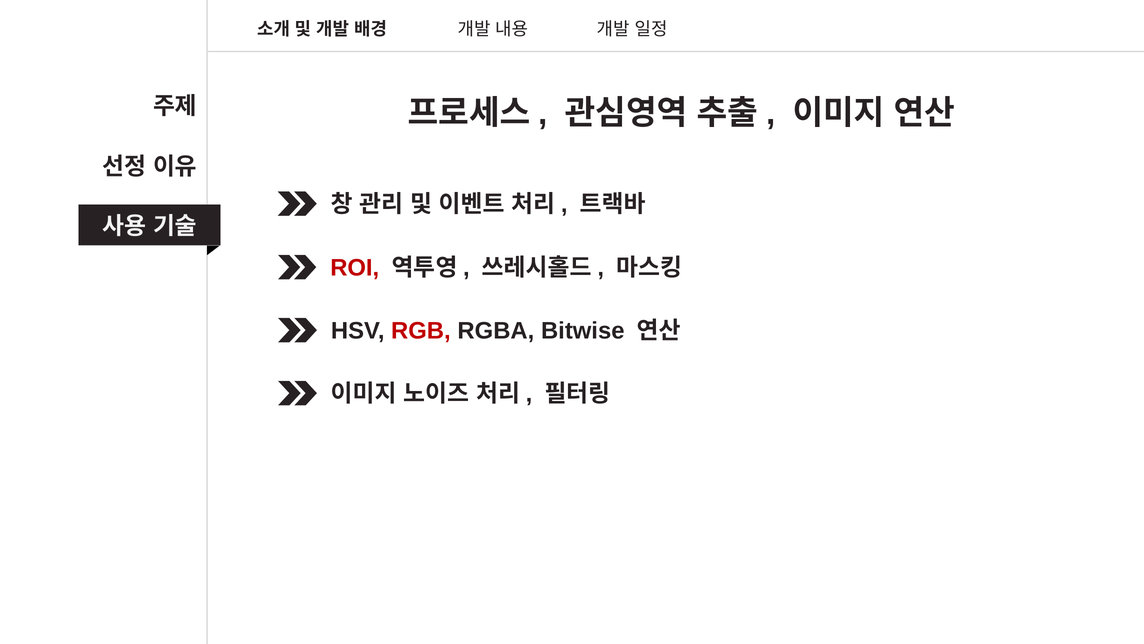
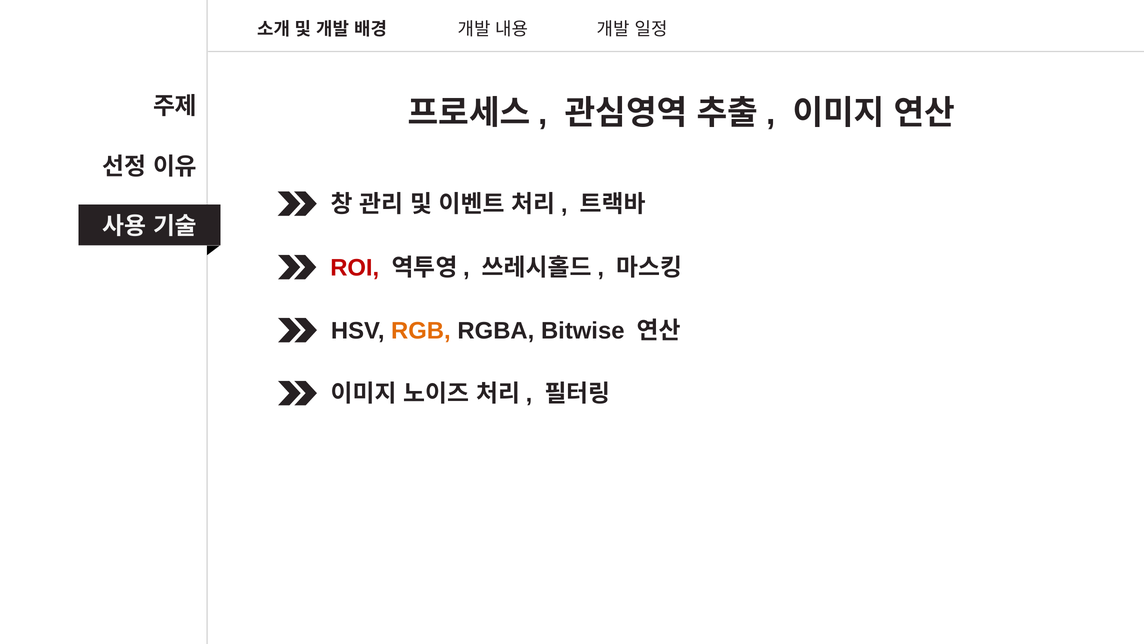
RGB colour: red -> orange (421, 331)
